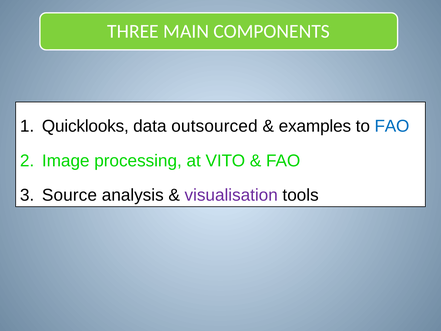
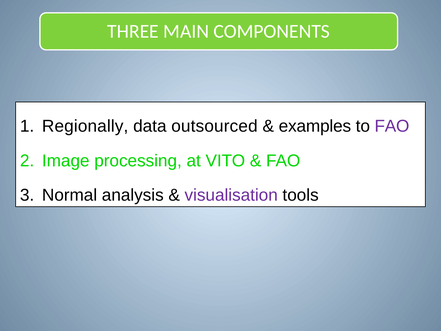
Quicklooks: Quicklooks -> Regionally (85, 126)
FAO colour: blue -> purple (392, 126)
Source: Source -> Normal (70, 195)
